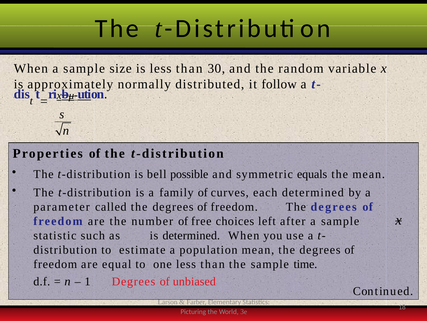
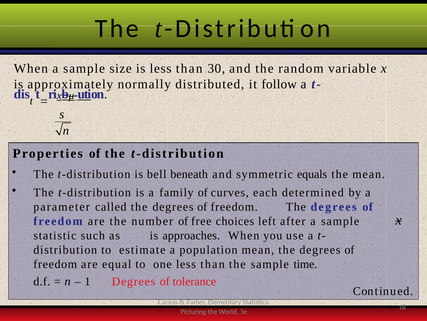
possible: possible -> beneath (189, 174)
is determined: determined -> approaches (191, 235)
unbiased: unbiased -> tolerance (194, 281)
